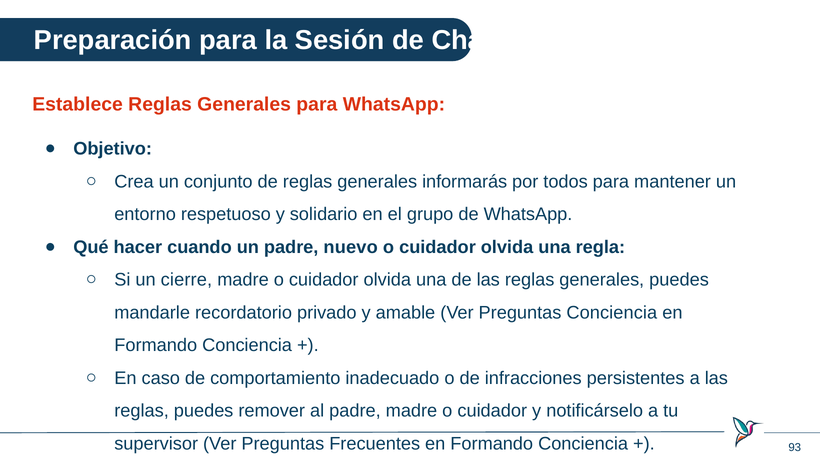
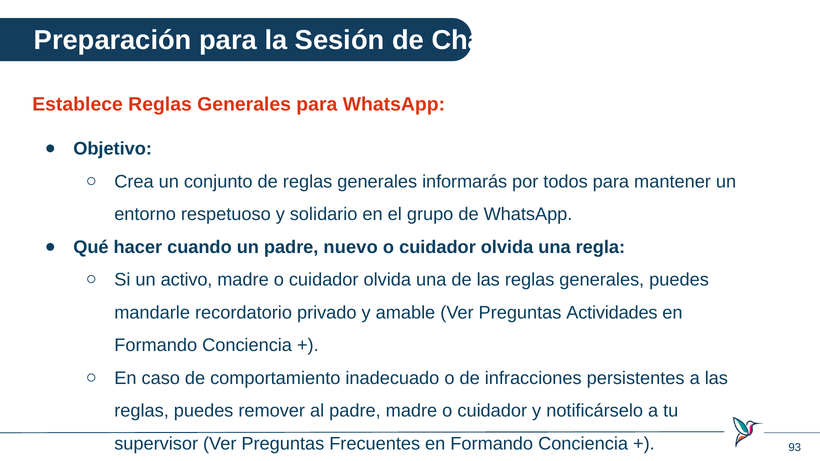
cierre: cierre -> activo (187, 280)
Preguntas Conciencia: Conciencia -> Actividades (612, 313)
